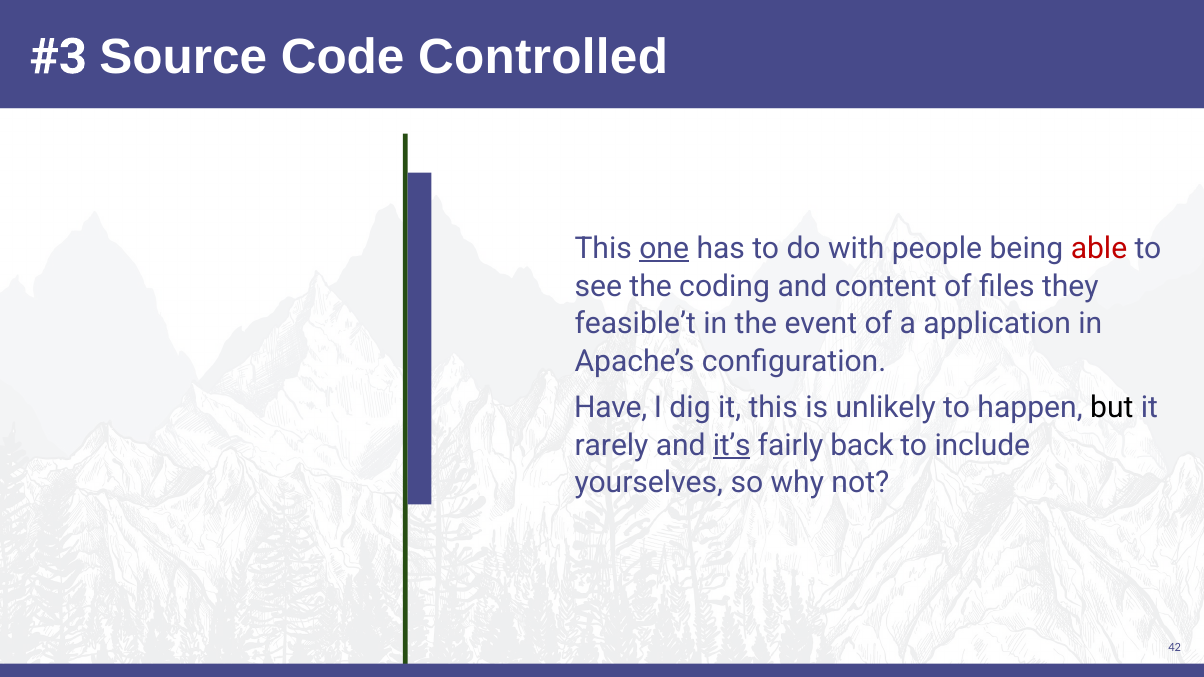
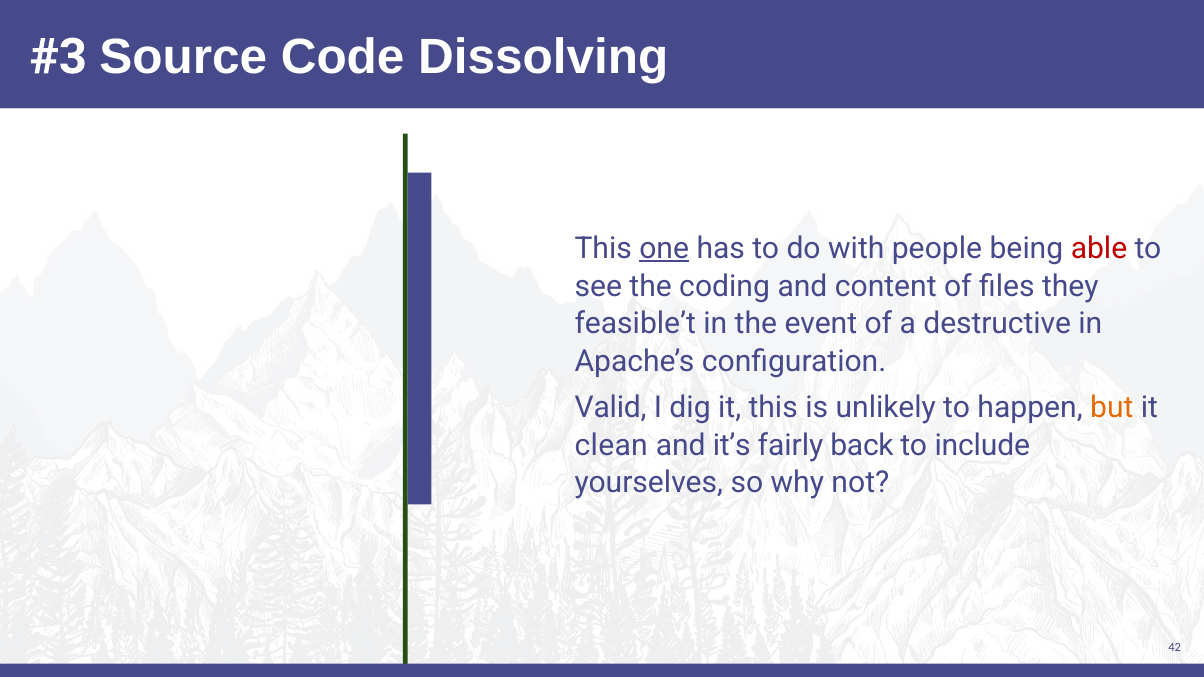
Controlled: Controlled -> Dissolving (543, 57)
application: application -> destructive (997, 324)
Have: Have -> Valid (611, 407)
but colour: black -> orange (1112, 407)
rarely: rarely -> clean (611, 445)
it’s underline: present -> none (732, 445)
